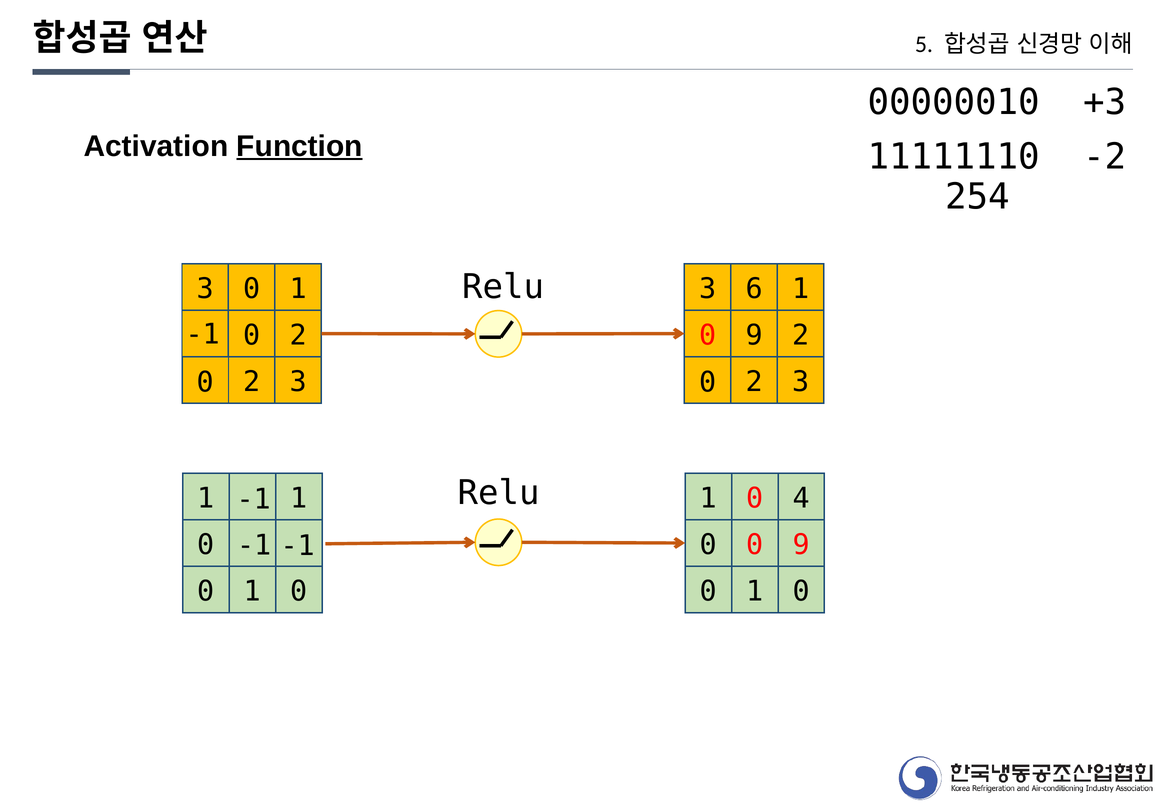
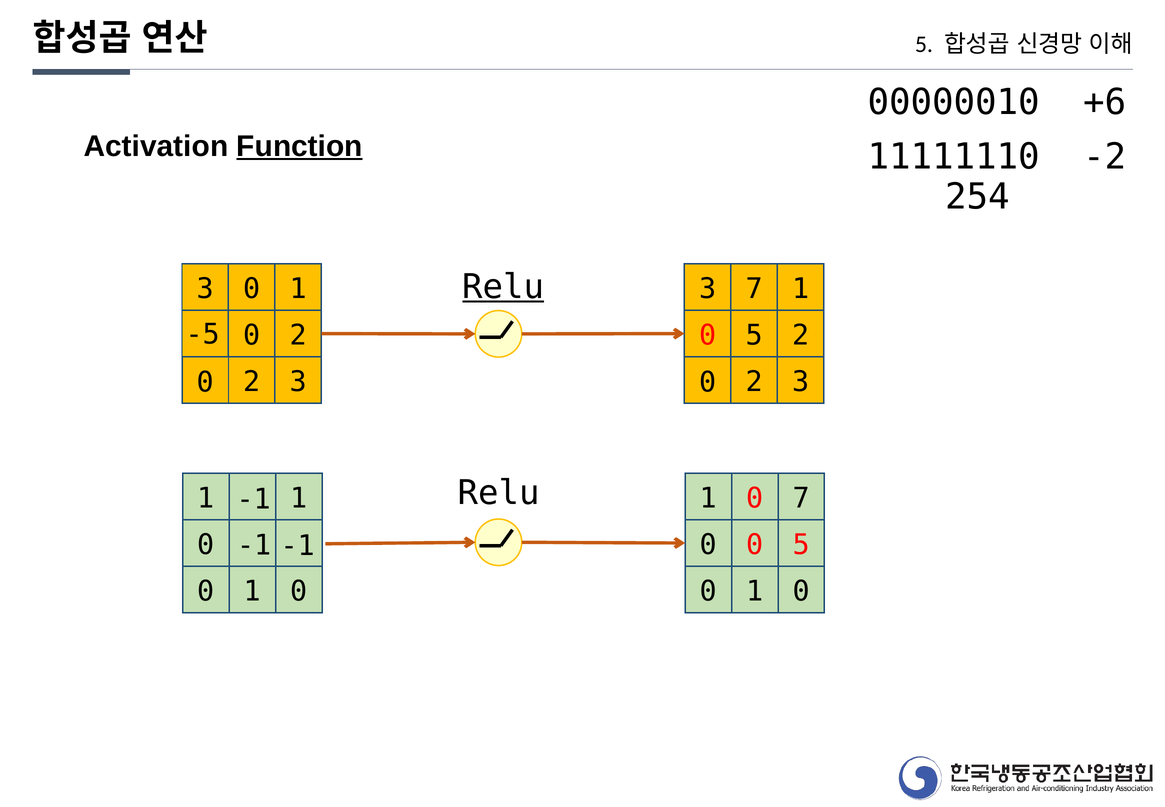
+3: +3 -> +6 (1105, 102)
Relu underline: none -> present (503, 287)
3 6: 6 -> 7 (754, 289)
-1: -1 -> -5 (203, 334)
9: 9 -> 5 (754, 335)
0 4: 4 -> 7 (801, 498)
0 0 9: 9 -> 5 (801, 545)
